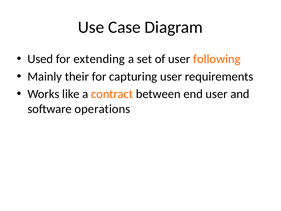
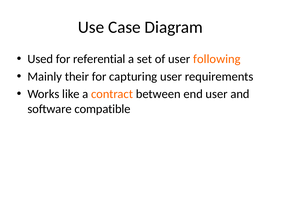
extending: extending -> referential (99, 59)
operations: operations -> compatible (102, 109)
